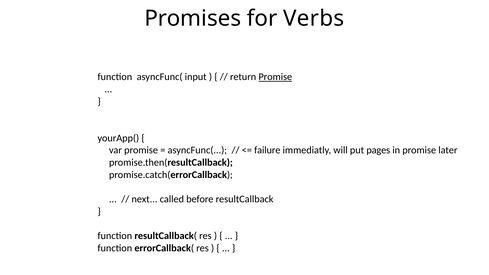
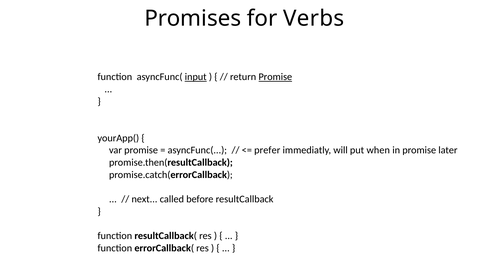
input underline: none -> present (196, 77)
failure: failure -> prefer (267, 150)
pages: pages -> when (378, 150)
